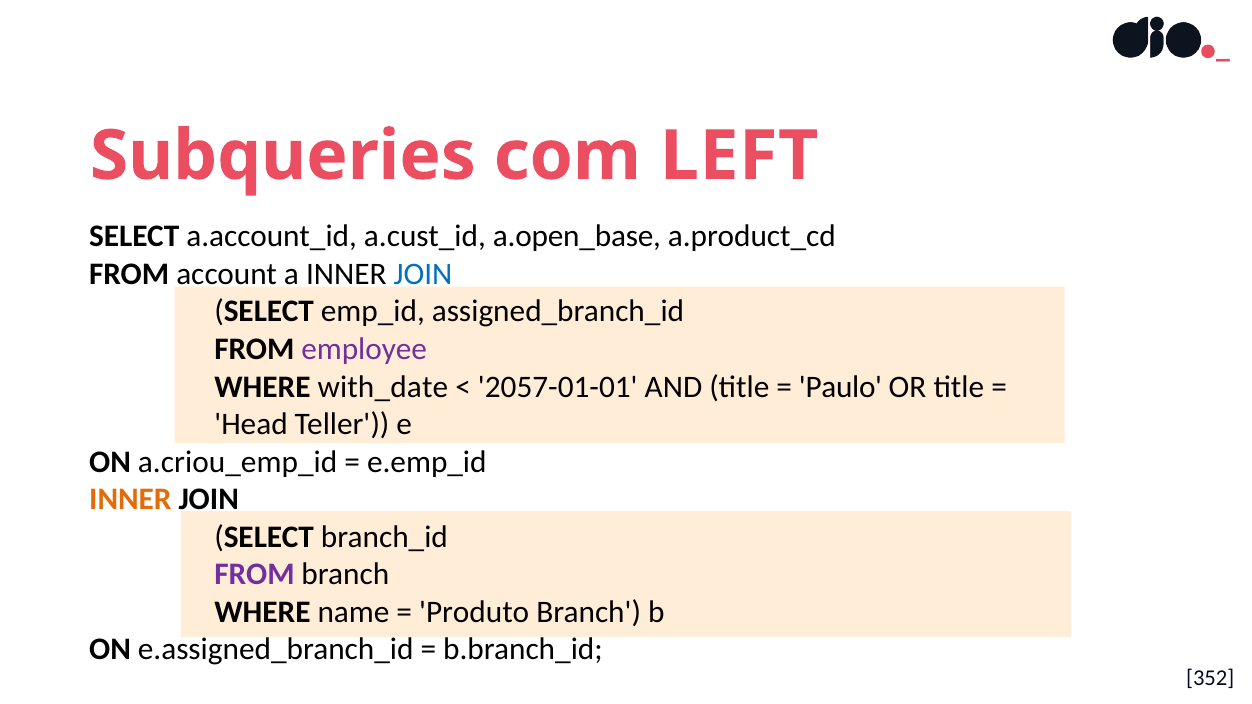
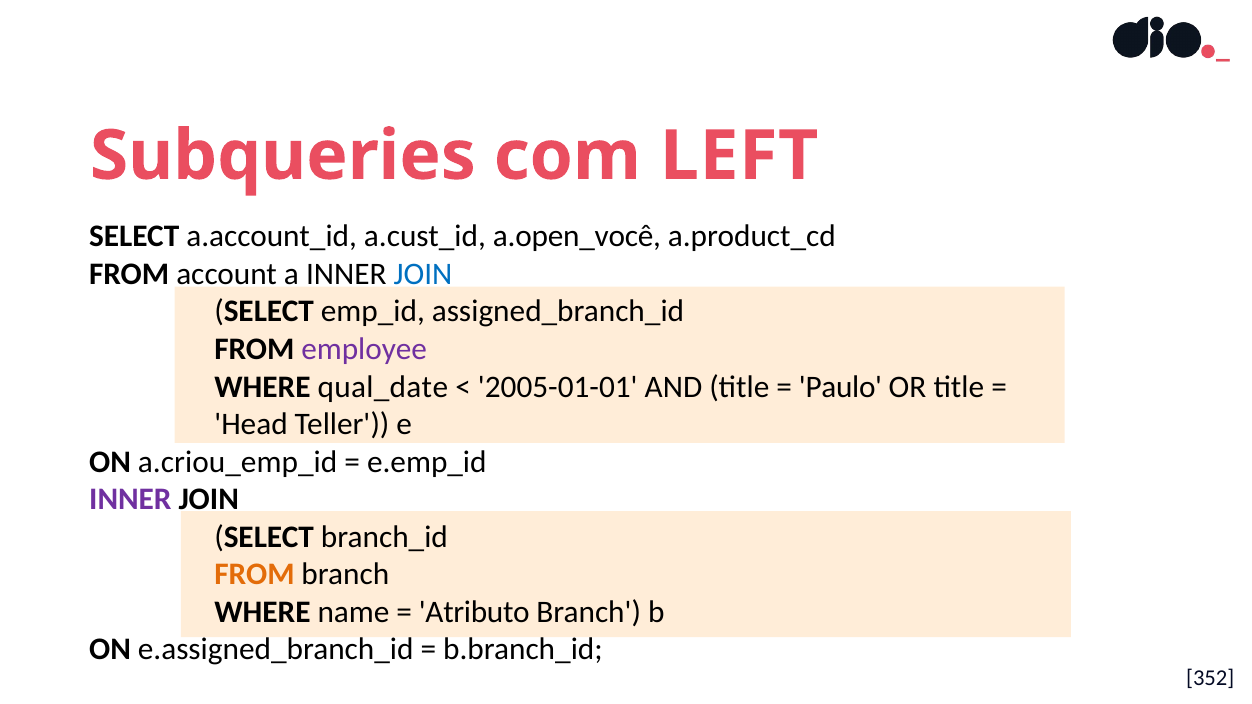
a.open_base: a.open_base -> a.open_você (577, 237)
with_date: with_date -> qual_date (383, 387)
2057-01-01: 2057-01-01 -> 2005-01-01 (558, 387)
INNER colour: orange -> purple (130, 500)
FROM colour: purple -> orange (255, 575)
Produto: Produto -> Atributo (474, 612)
